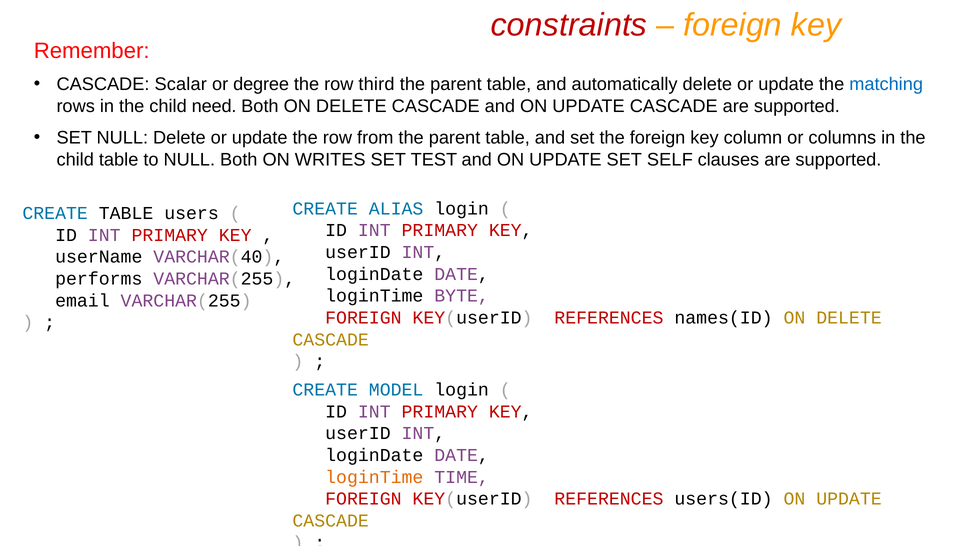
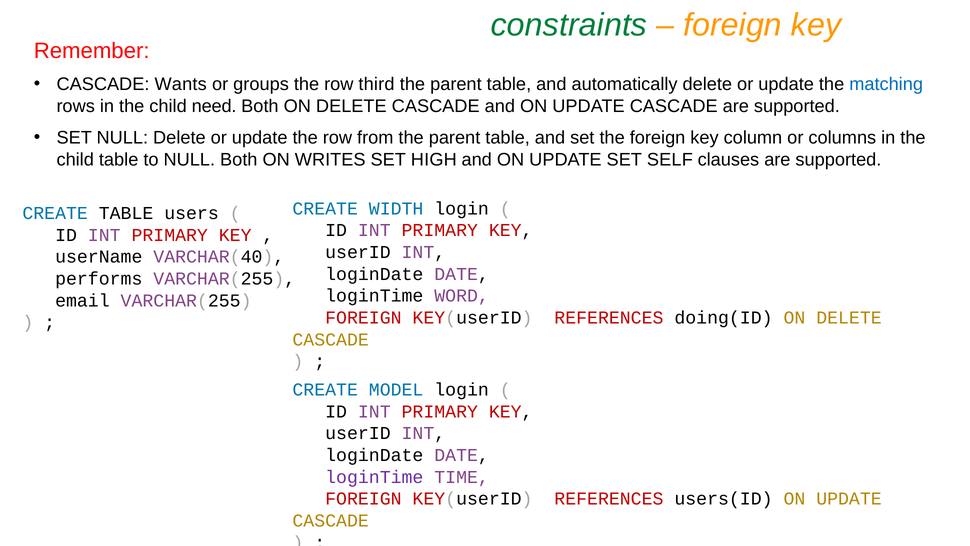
constraints colour: red -> green (569, 25)
Scalar: Scalar -> Wants (181, 84)
degree: degree -> groups (261, 84)
TEST: TEST -> HIGH (434, 159)
ALIAS: ALIAS -> WIDTH (396, 208)
BYTE: BYTE -> WORD (462, 296)
names(ID: names(ID -> doing(ID (723, 317)
loginTime colour: orange -> purple (374, 477)
